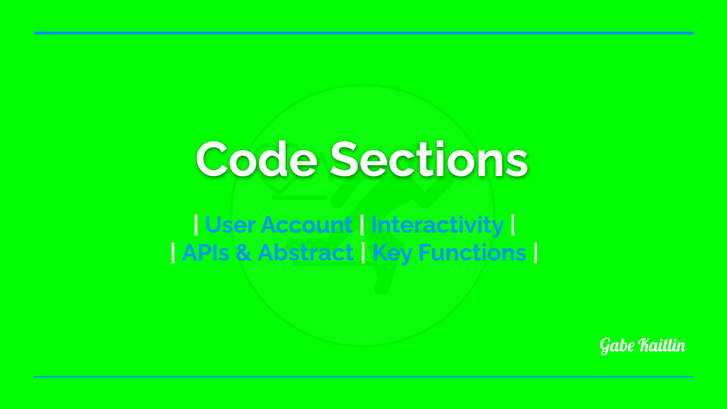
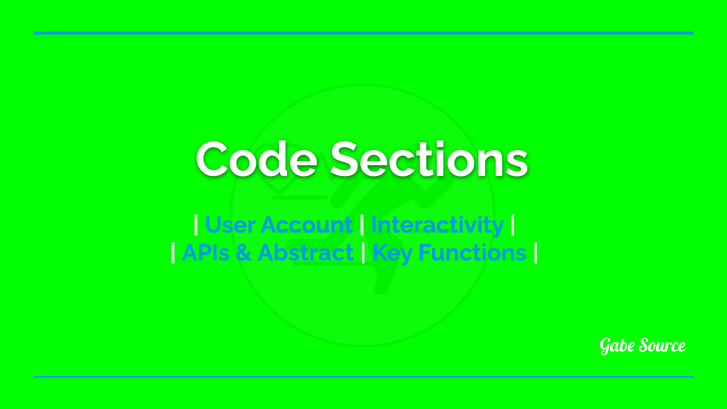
Kaitlin: Kaitlin -> Source (662, 346)
